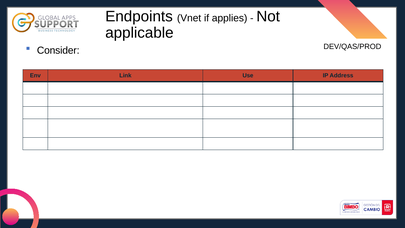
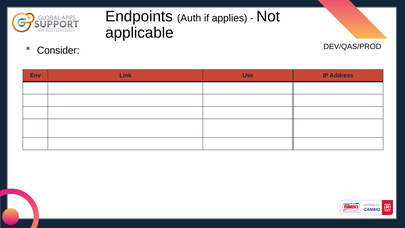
Vnet: Vnet -> Auth (189, 18)
